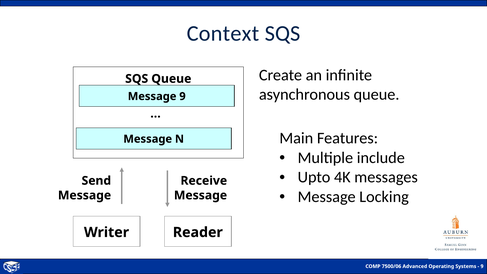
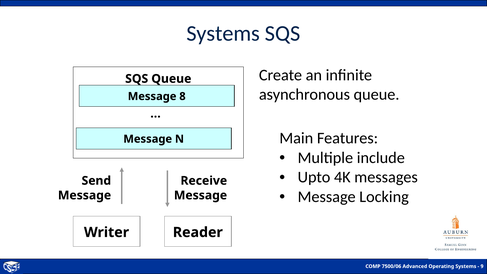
Context: Context -> Systems (223, 34)
Message 9: 9 -> 8 (182, 96)
